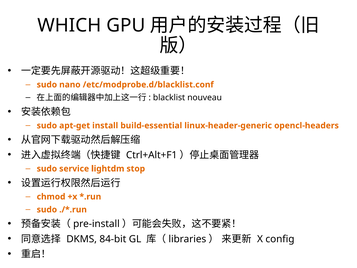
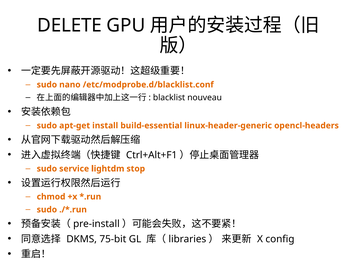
WHICH: WHICH -> DELETE (70, 25)
84-bit: 84-bit -> 75-bit (113, 239)
